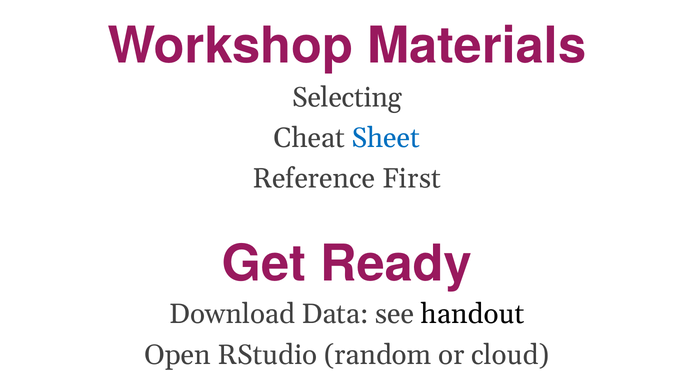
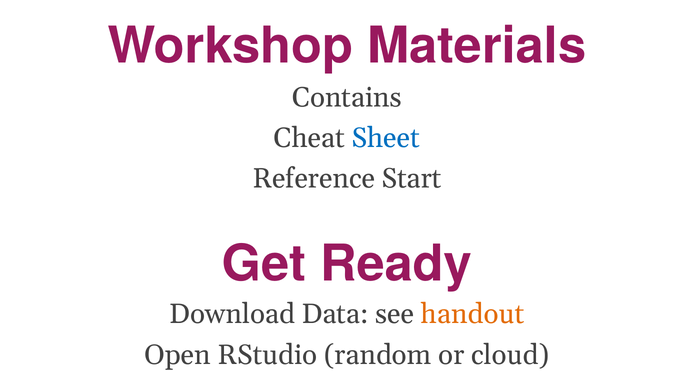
Selecting: Selecting -> Contains (347, 97)
First: First -> Start (412, 178)
handout colour: black -> orange (473, 314)
